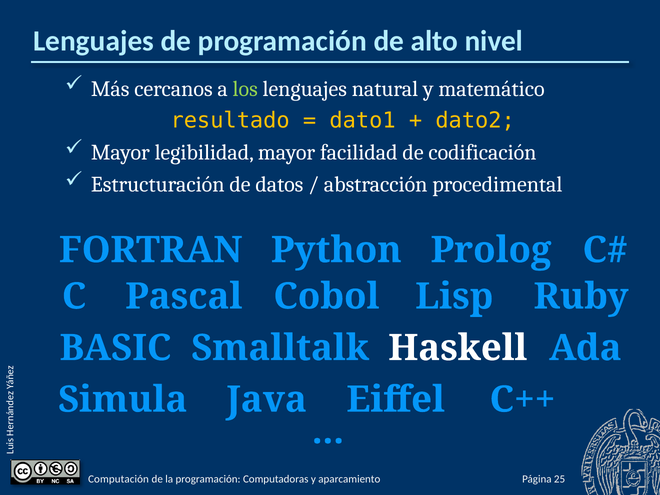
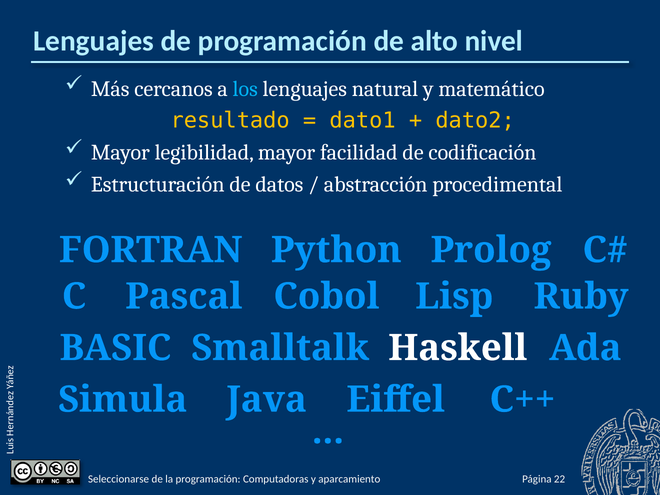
los colour: light green -> light blue (245, 89)
Computación: Computación -> Seleccionarse (119, 479)
25: 25 -> 22 (560, 479)
